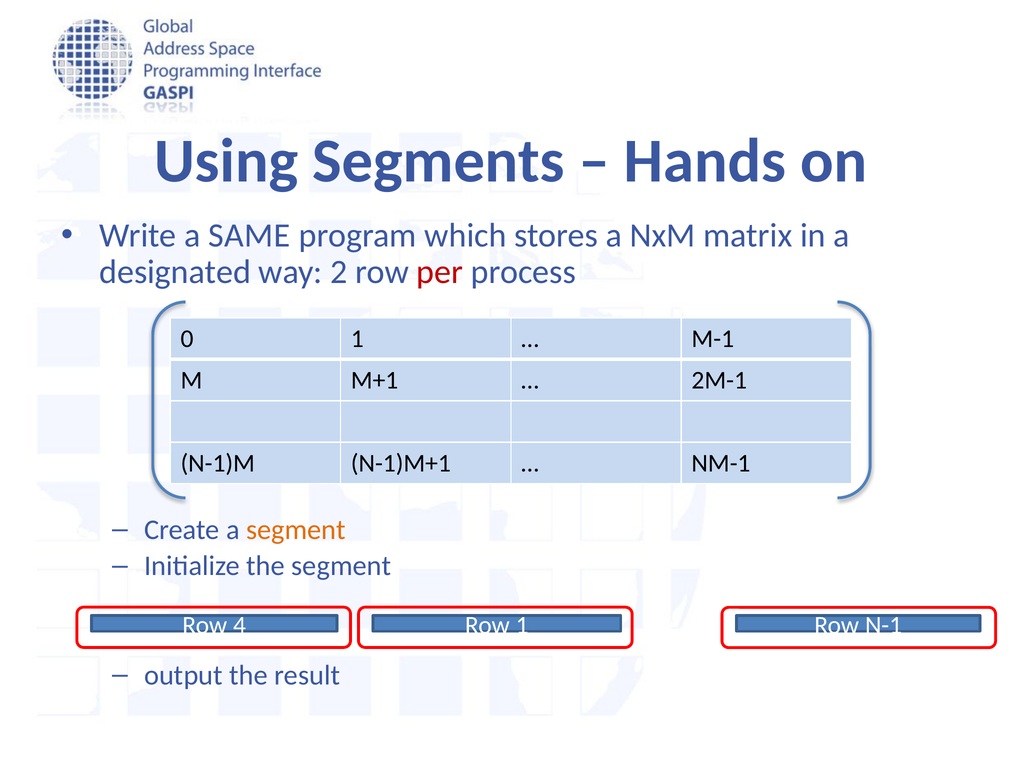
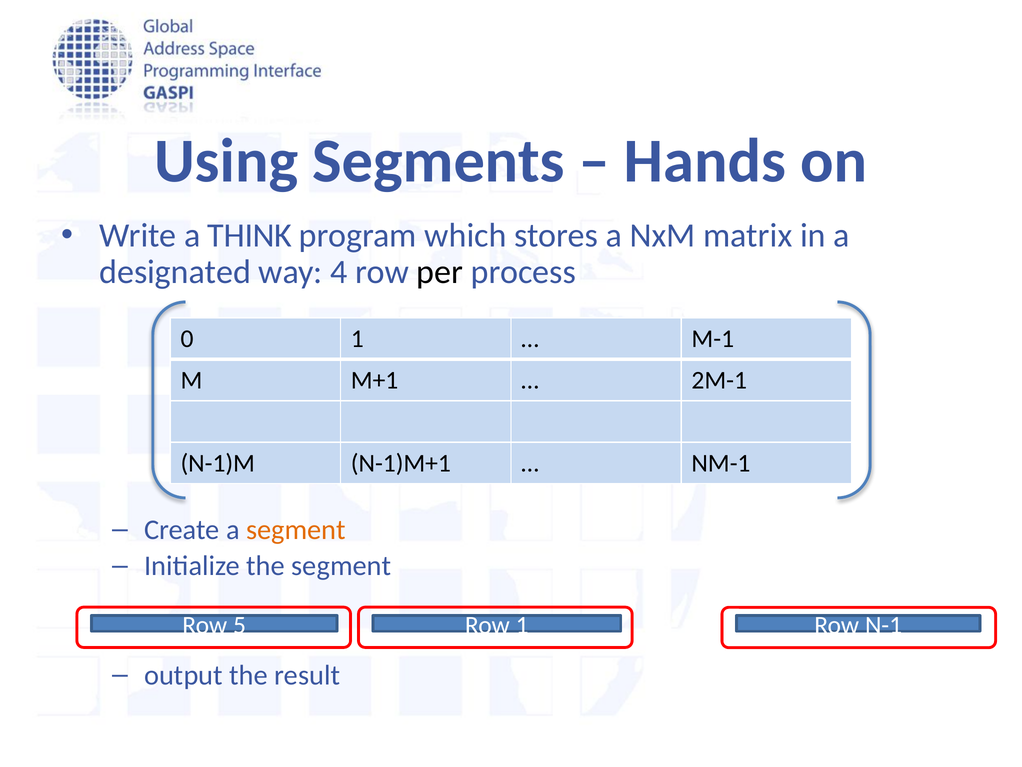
SAME: SAME -> THINK (250, 235)
2: 2 -> 4 (339, 272)
per colour: red -> black (440, 272)
4: 4 -> 5 (240, 625)
